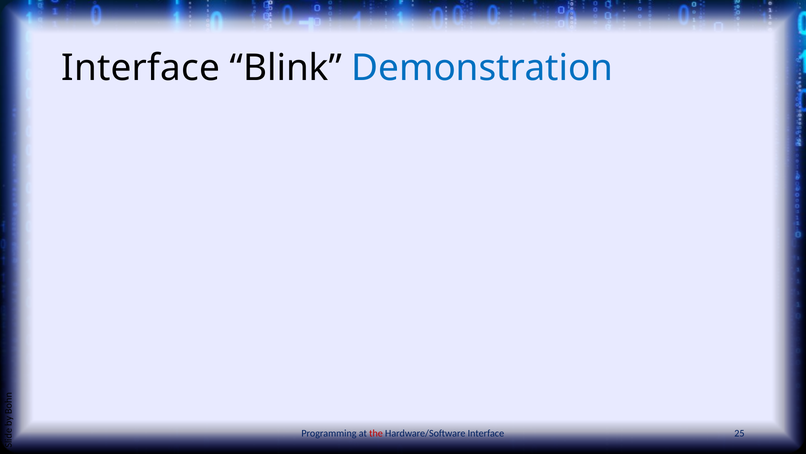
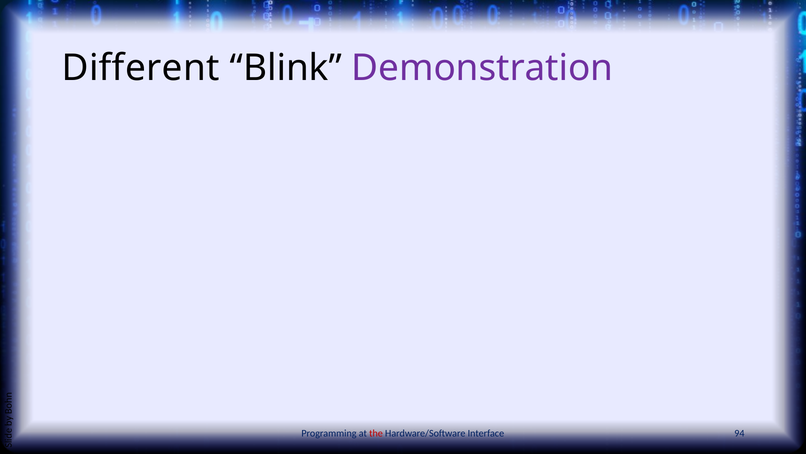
Interface: Interface -> Different (141, 68)
Demonstration colour: blue -> purple (482, 68)
25: 25 -> 94 (739, 433)
